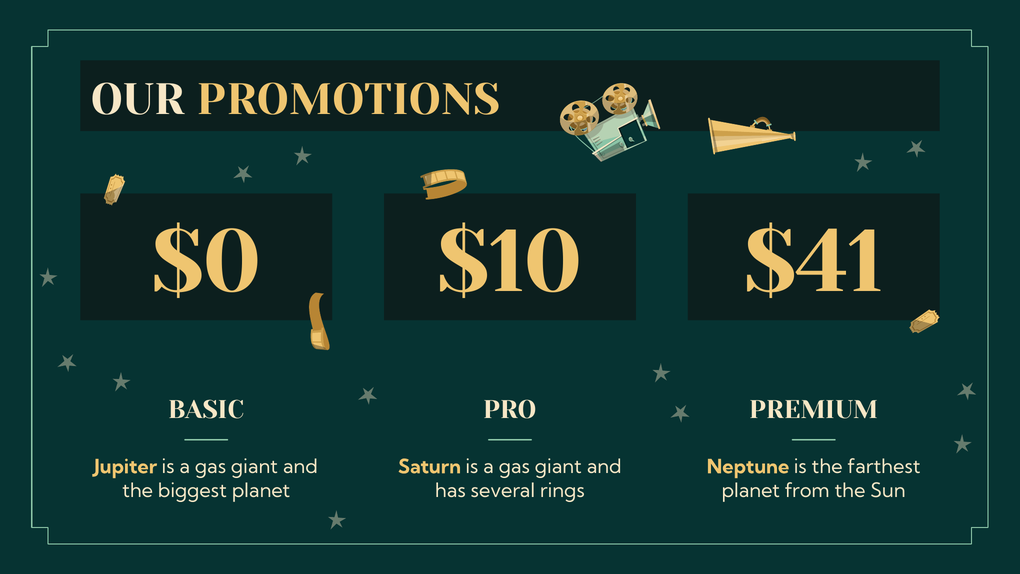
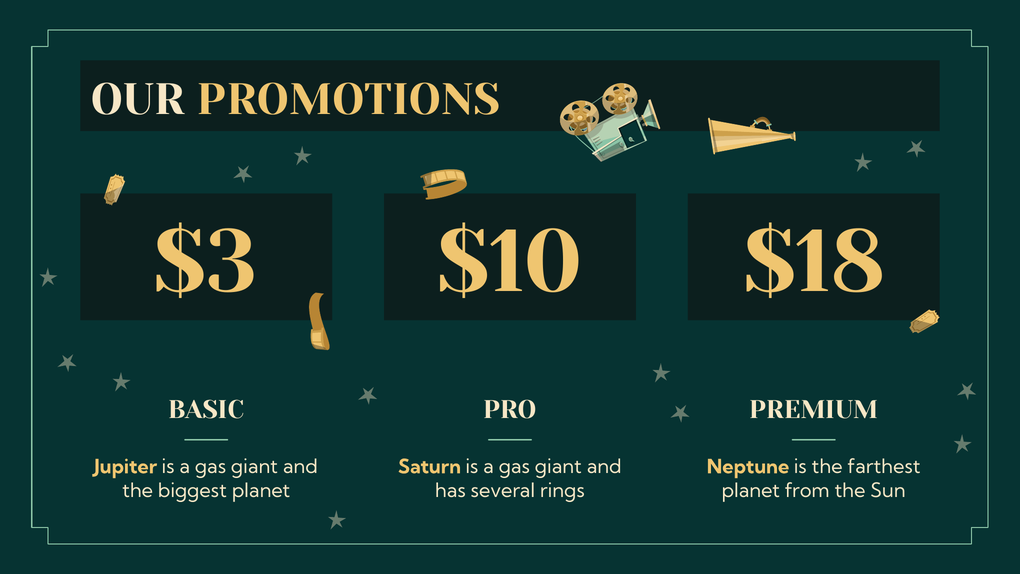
$0: $0 -> $3 (206, 262)
$41: $41 -> $18 (814, 262)
